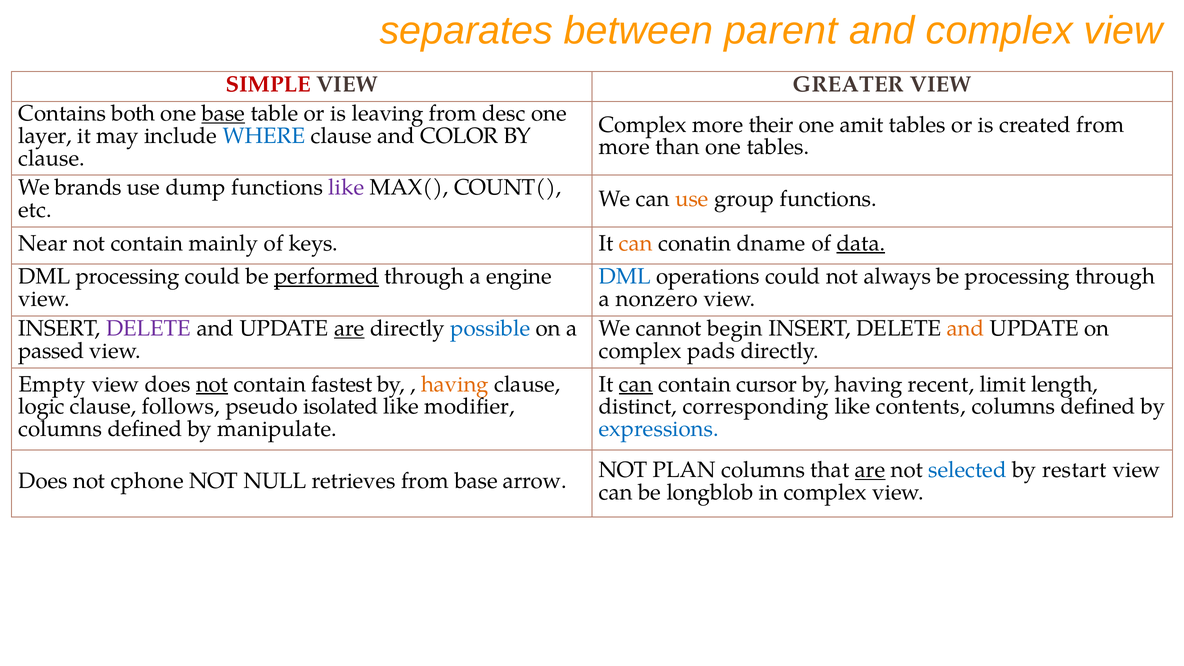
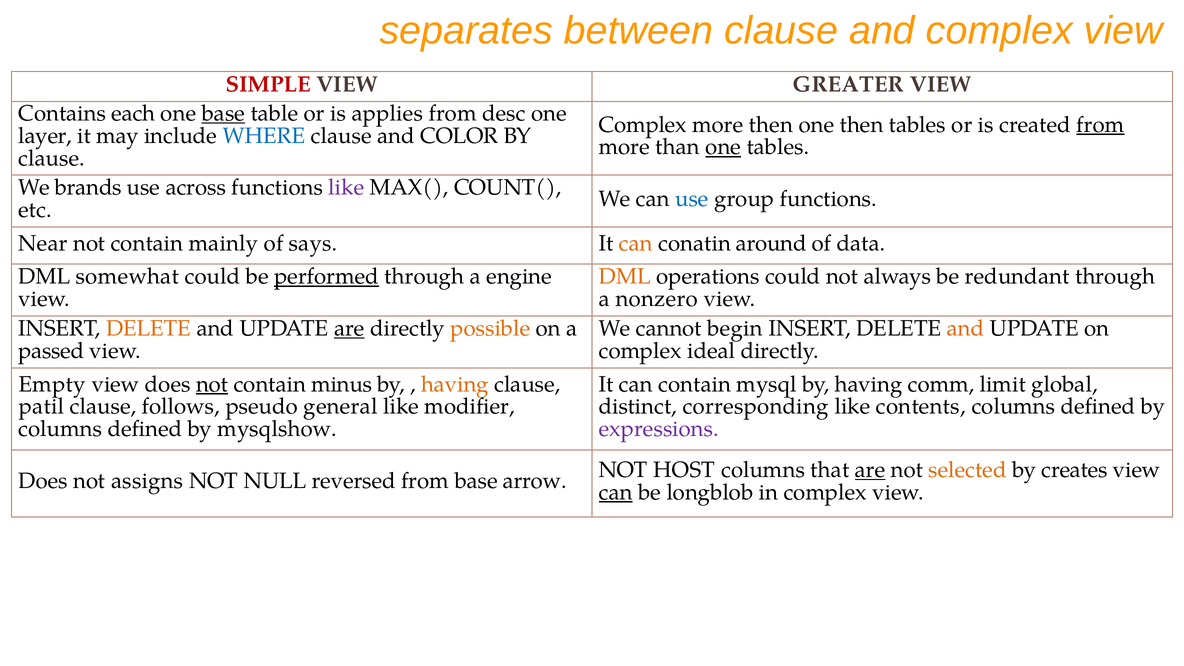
between parent: parent -> clause (781, 31)
both: both -> each (133, 114)
leaving: leaving -> applies (387, 114)
more their: their -> then (771, 125)
one amit: amit -> then (862, 125)
from underline: none -> present (1100, 125)
one underline: none -> present (723, 147)
dump: dump -> across (196, 188)
use colour: orange -> blue (692, 199)
keys: keys -> says (313, 243)
dname: dname -> around (771, 243)
data underline: present -> none (861, 243)
DML processing: processing -> somewhat (127, 277)
DML colour: blue -> orange (625, 277)
be processing: processing -> redundant (1017, 277)
DELETE colour: purple -> orange (149, 329)
possible colour: blue -> orange (490, 329)
pads: pads -> ideal (711, 351)
fastest: fastest -> minus (342, 384)
can underline: present -> none (636, 384)
cursor: cursor -> mysql (767, 384)
recent: recent -> comm (941, 384)
length: length -> global (1064, 384)
logic: logic -> patil (41, 407)
isolated: isolated -> general (341, 407)
manipulate: manipulate -> mysqlshow (277, 429)
expressions colour: blue -> purple (659, 429)
PLAN: PLAN -> HOST (684, 470)
selected colour: blue -> orange (967, 470)
restart: restart -> creates (1075, 470)
cphone: cphone -> assigns (147, 481)
retrieves: retrieves -> reversed (354, 481)
can underline: none -> present (616, 492)
